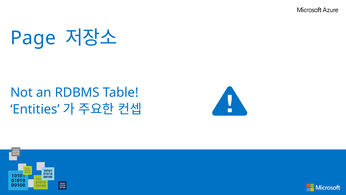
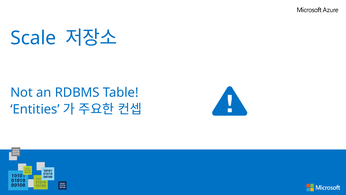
Page: Page -> Scale (33, 38)
